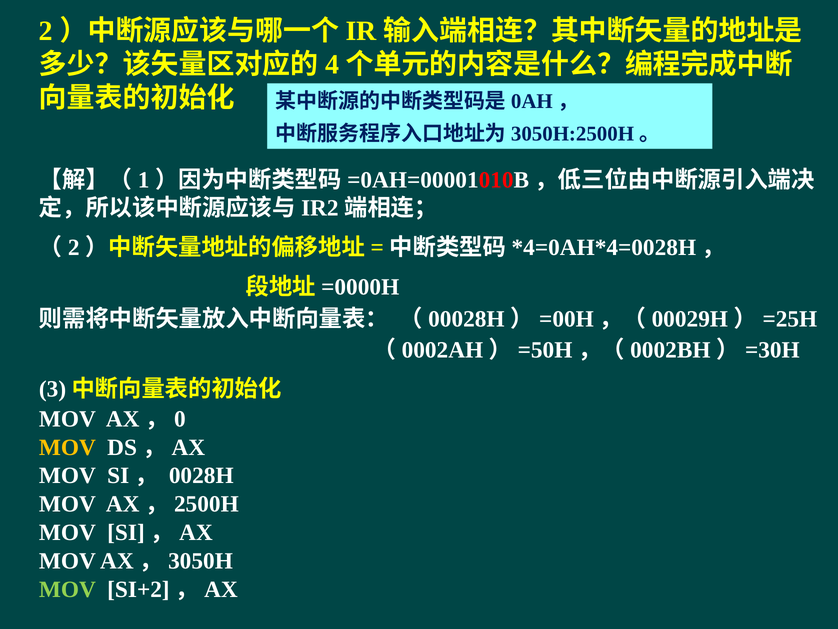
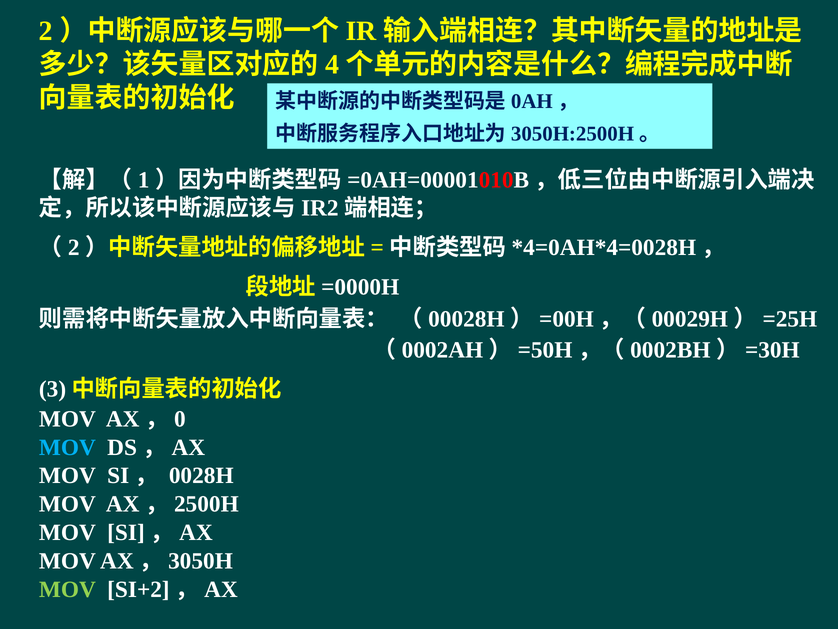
MOV colour: yellow -> light blue (67, 447)
